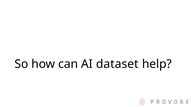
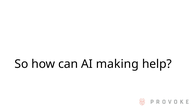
dataset: dataset -> making (117, 64)
